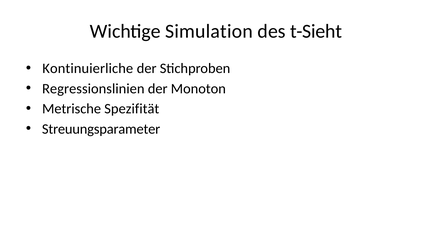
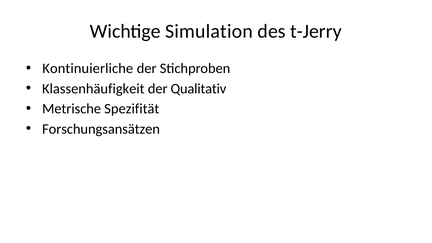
t-Sieht: t-Sieht -> t-Jerry (316, 31)
Regressionslinien: Regressionslinien -> Klassenhäufigkeit (93, 89)
Monoton: Monoton -> Qualitativ (198, 89)
Streuungsparameter: Streuungsparameter -> Forschungsansätzen (101, 129)
